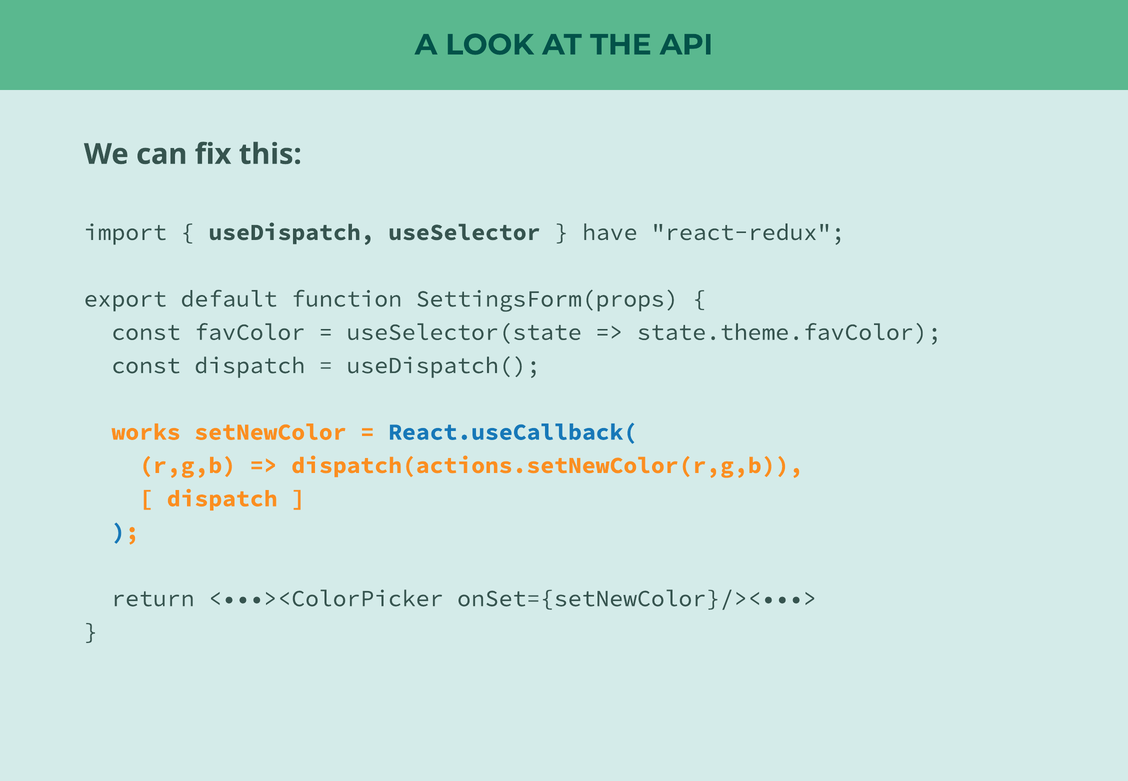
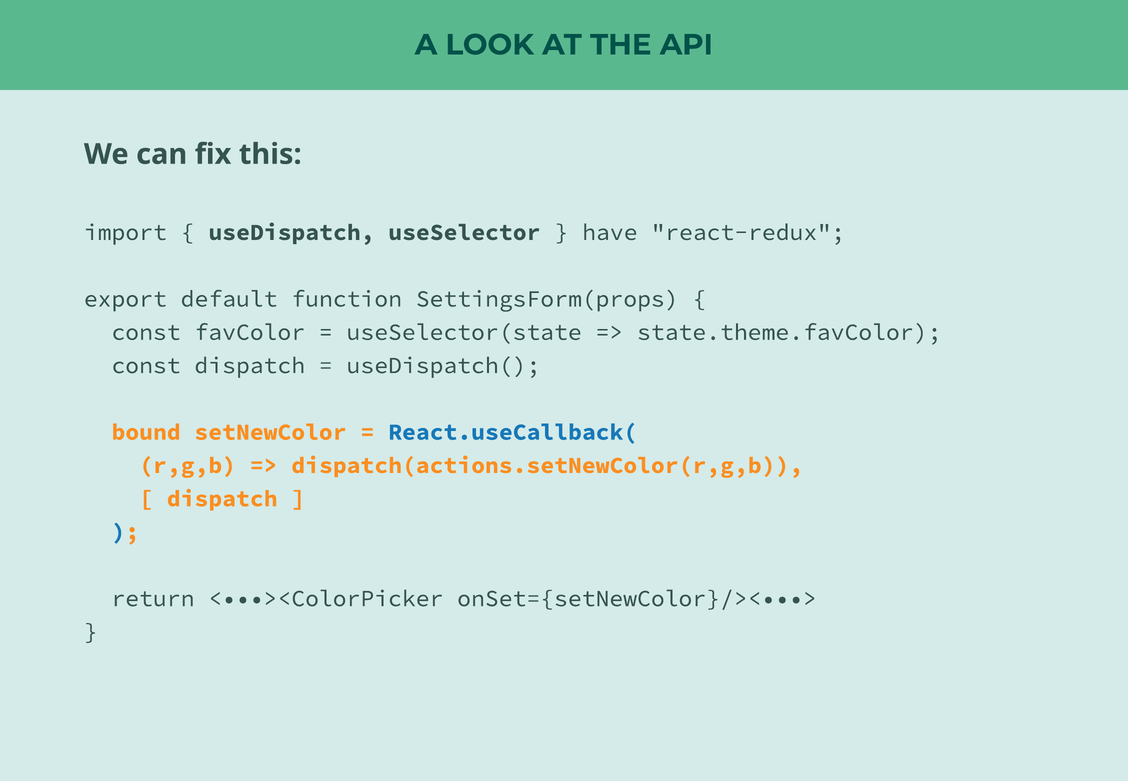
works: works -> bound (146, 432)
